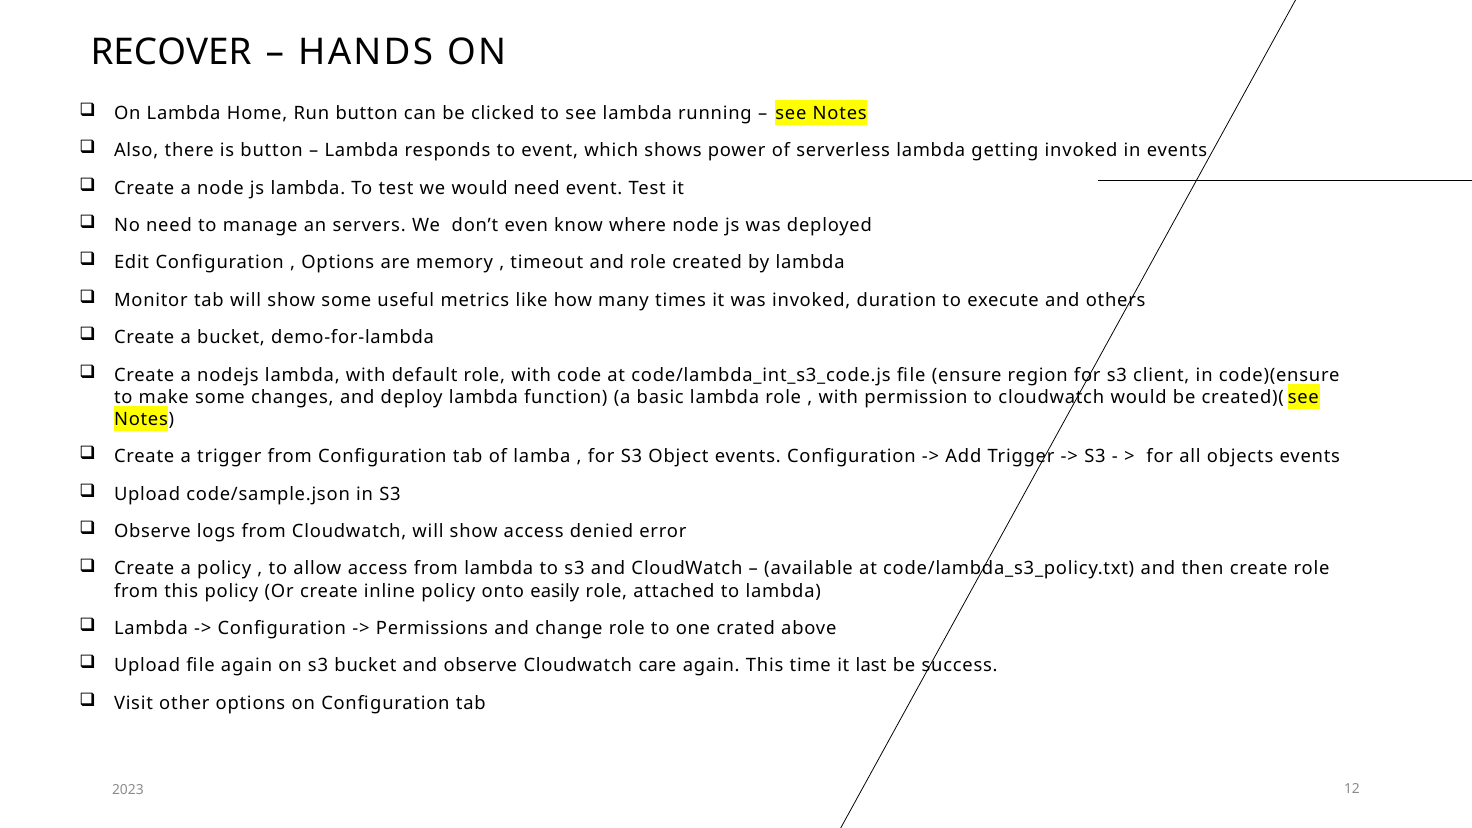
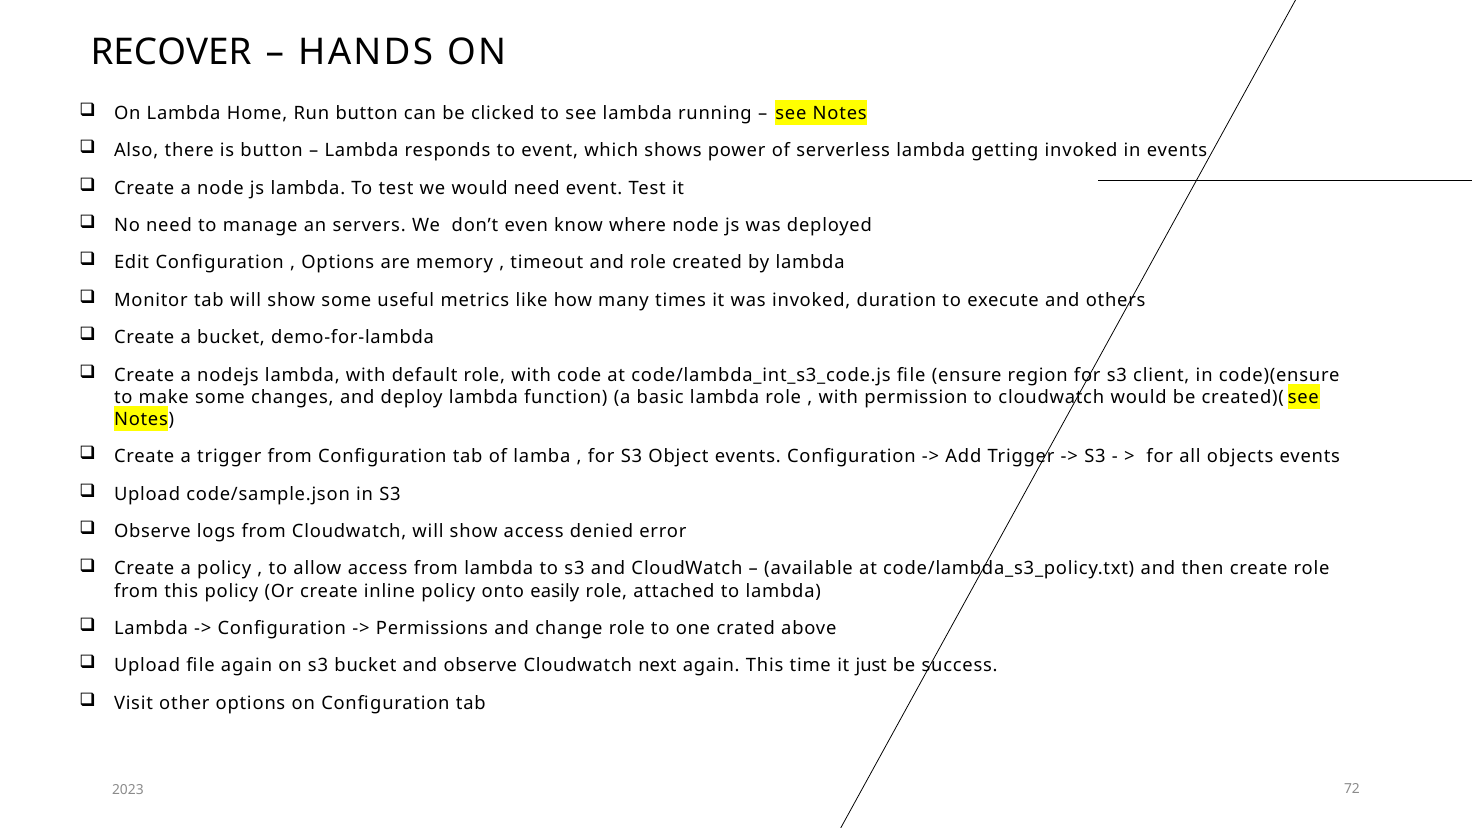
care: care -> next (657, 666)
last: last -> just (871, 666)
12: 12 -> 72 (1352, 789)
